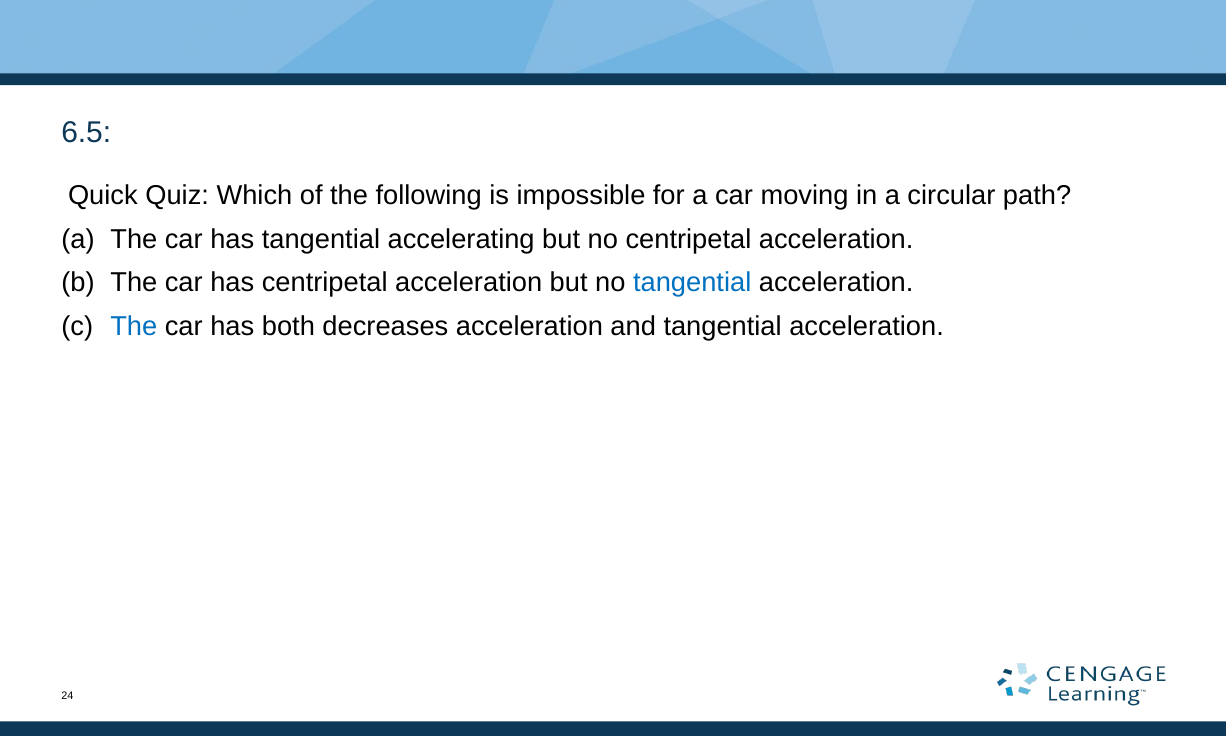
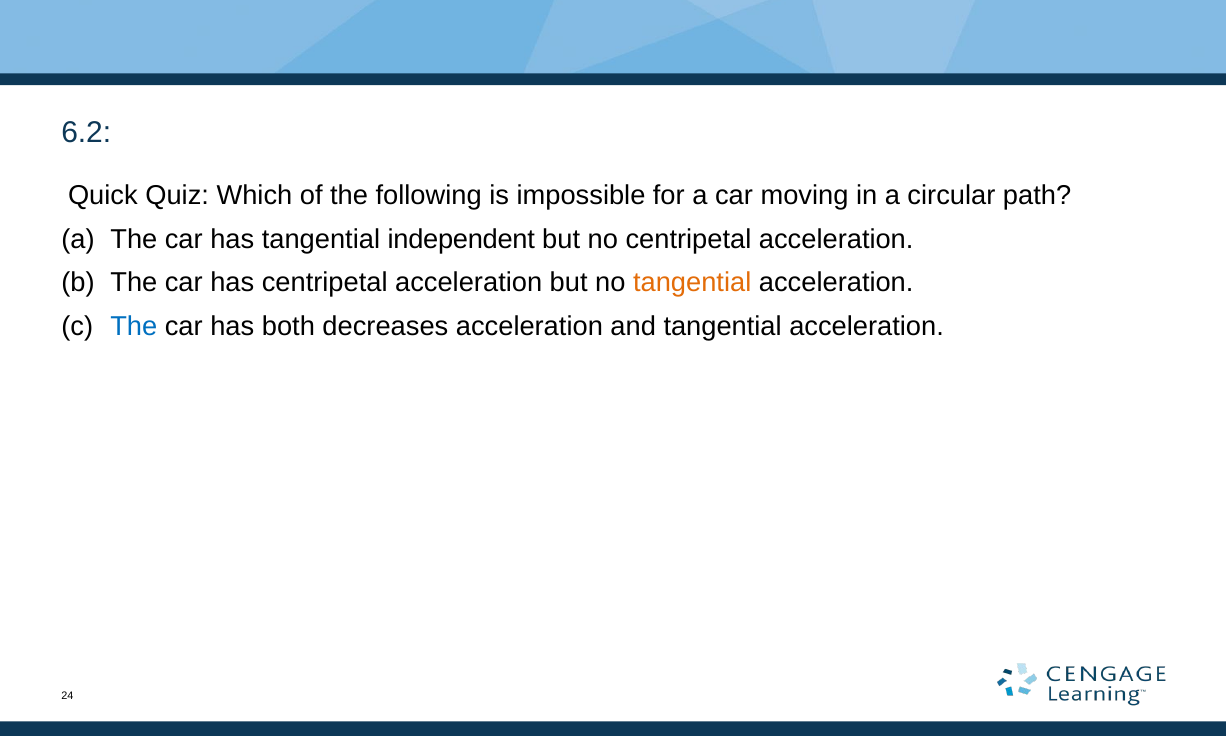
6.5: 6.5 -> 6.2 (86, 133)
accelerating: accelerating -> independent (461, 239)
tangential colour: blue -> orange (692, 283)
